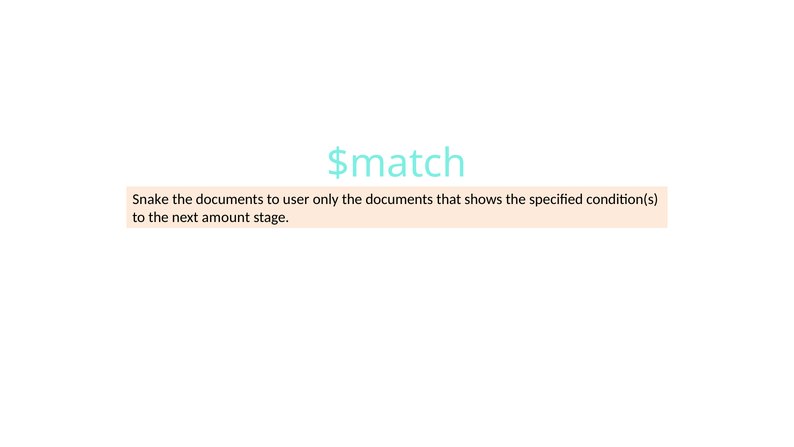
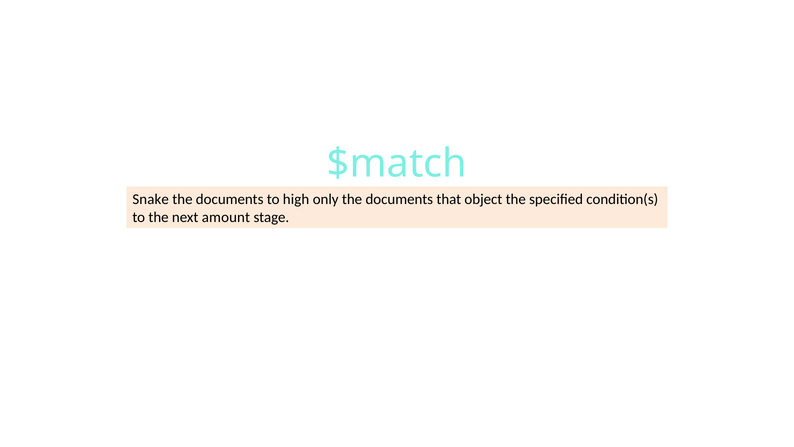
user: user -> high (296, 199)
shows: shows -> object (483, 199)
